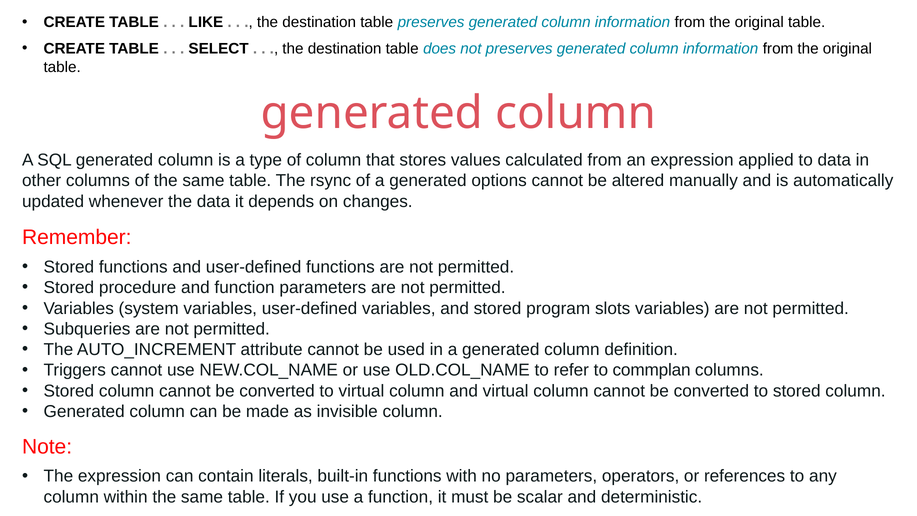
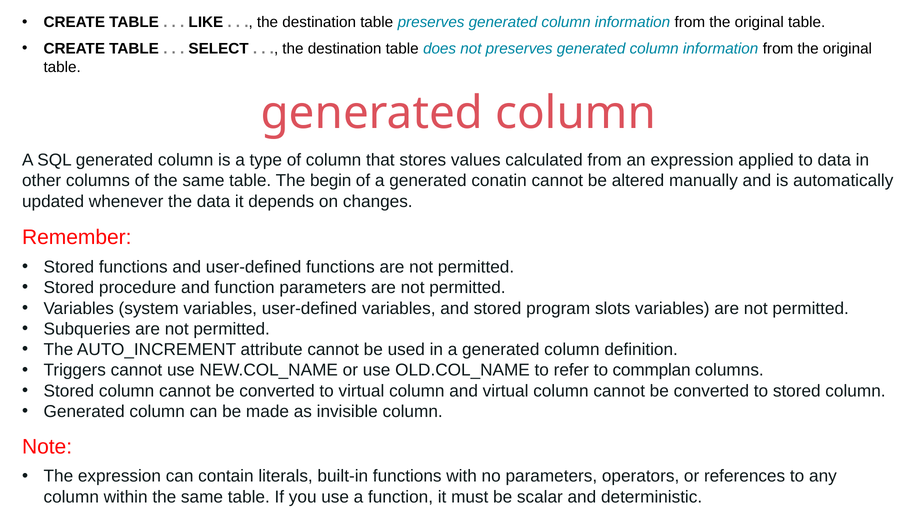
rsync: rsync -> begin (331, 181)
options: options -> conatin (499, 181)
